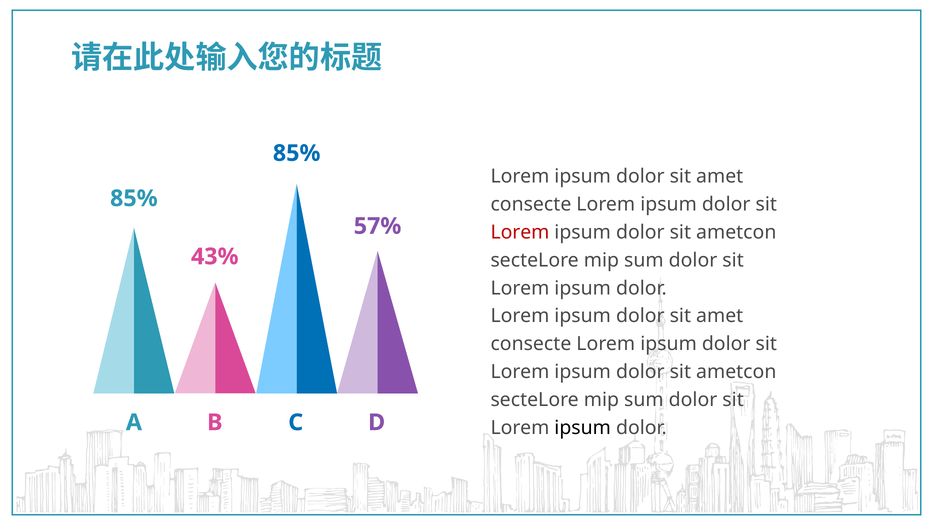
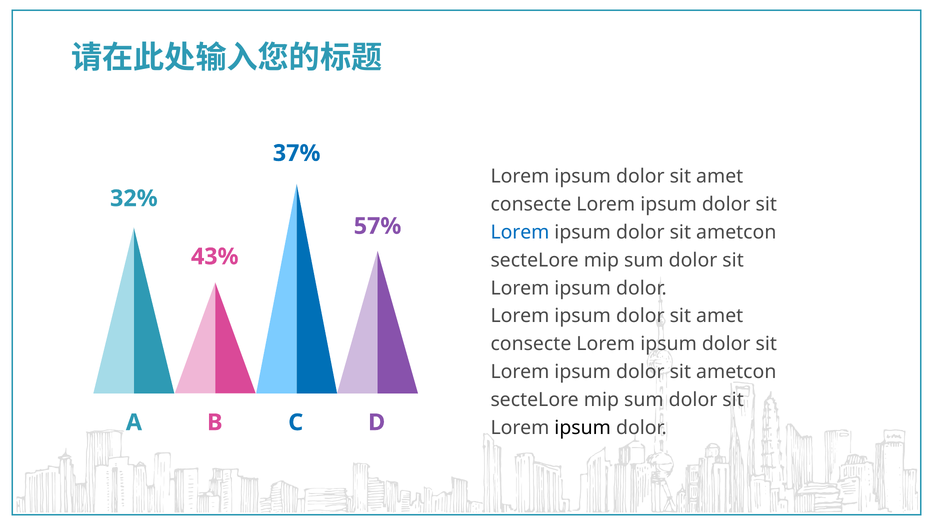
85%: 85% -> 37% (297, 153)
85%: 85% -> 32% (134, 198)
Lorem colour: red -> blue (520, 232)
